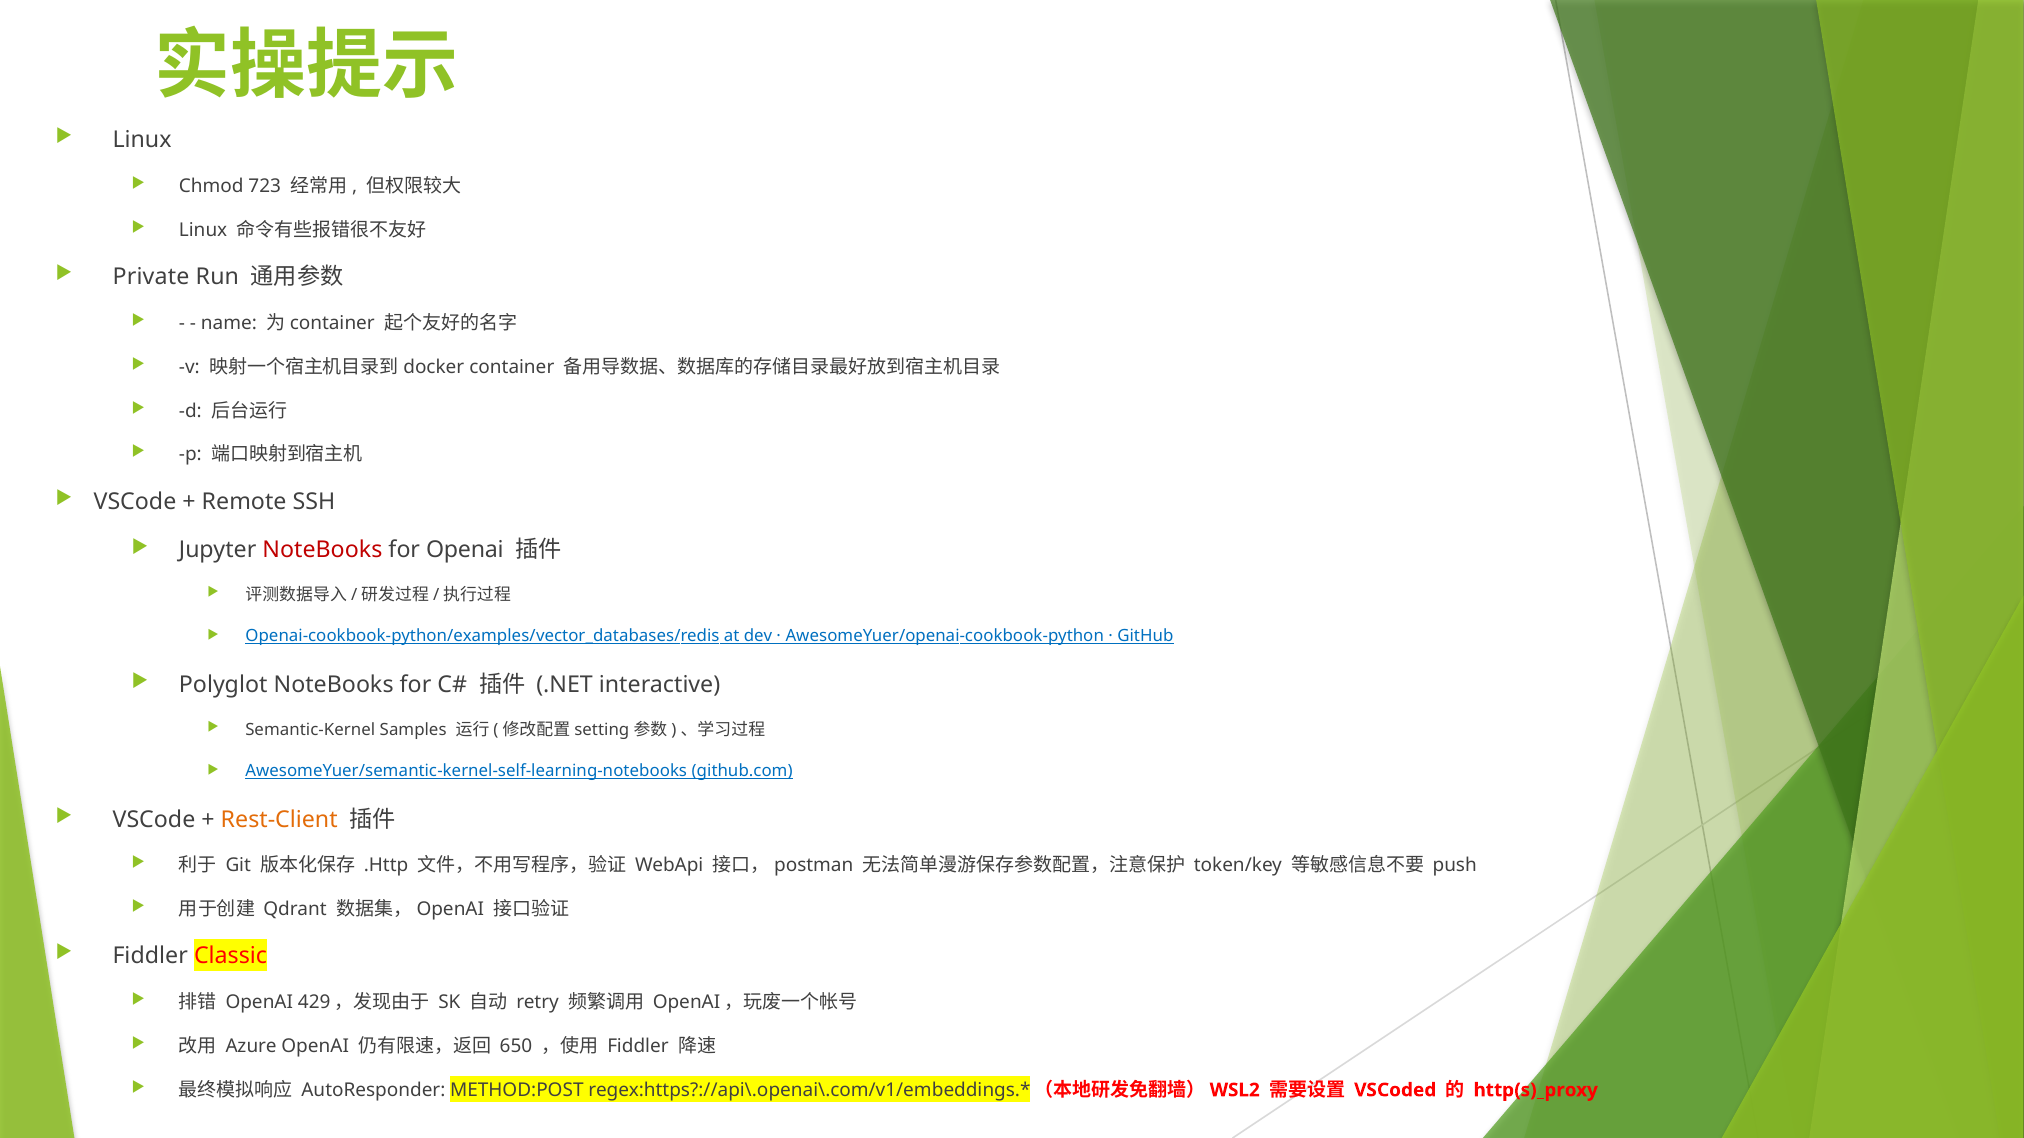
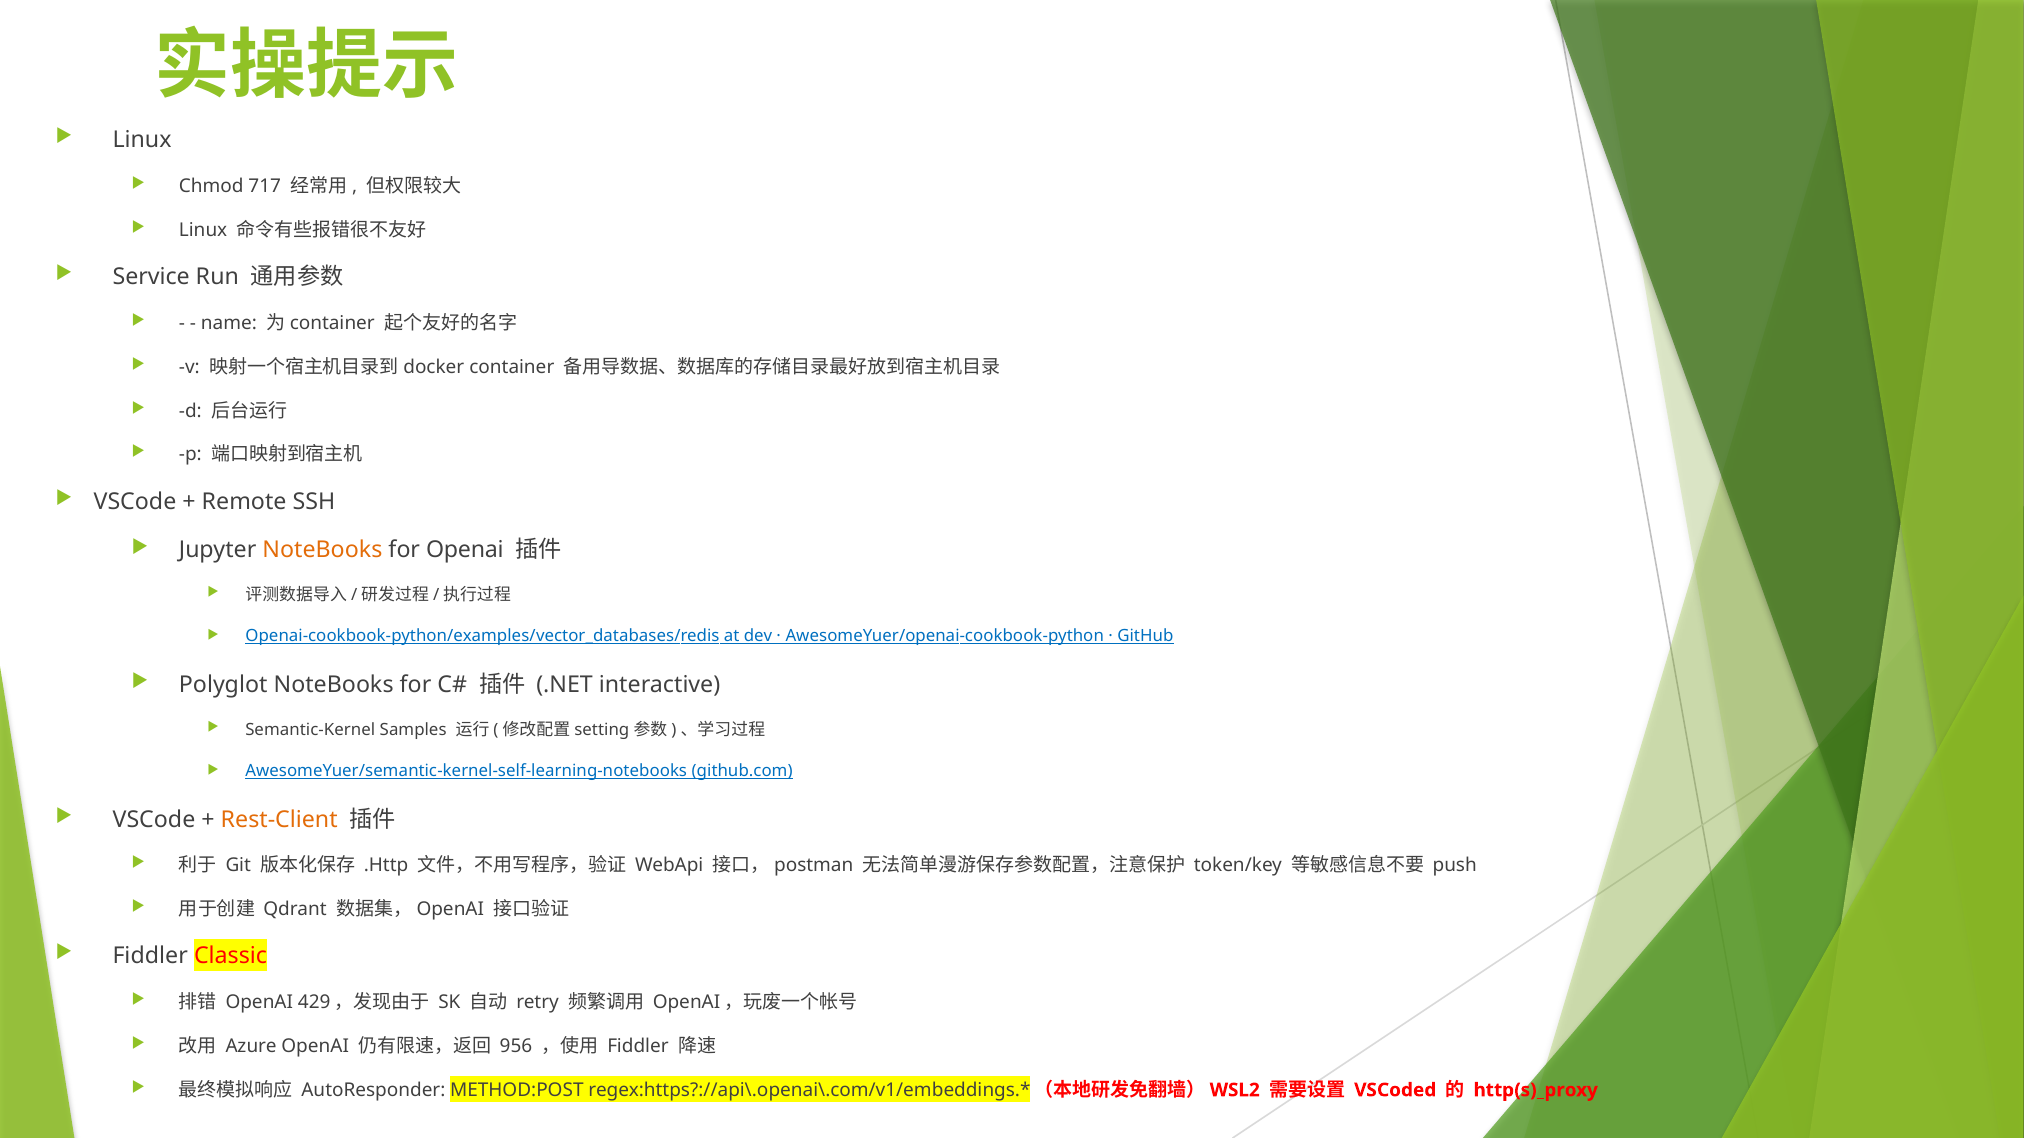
723: 723 -> 717 (265, 186)
Private: Private -> Service (151, 277)
NoteBooks colour: red -> orange (322, 551)
650: 650 -> 956 (516, 1047)
